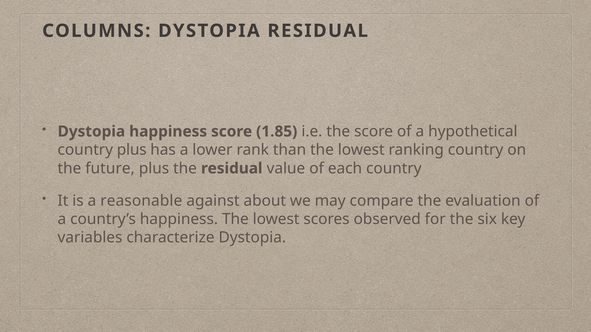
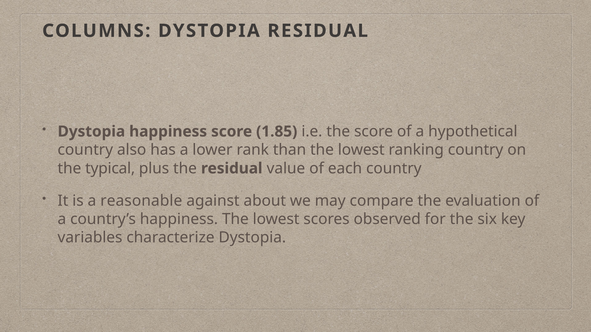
country plus: plus -> also (132, 150)
future: future -> typical (110, 169)
